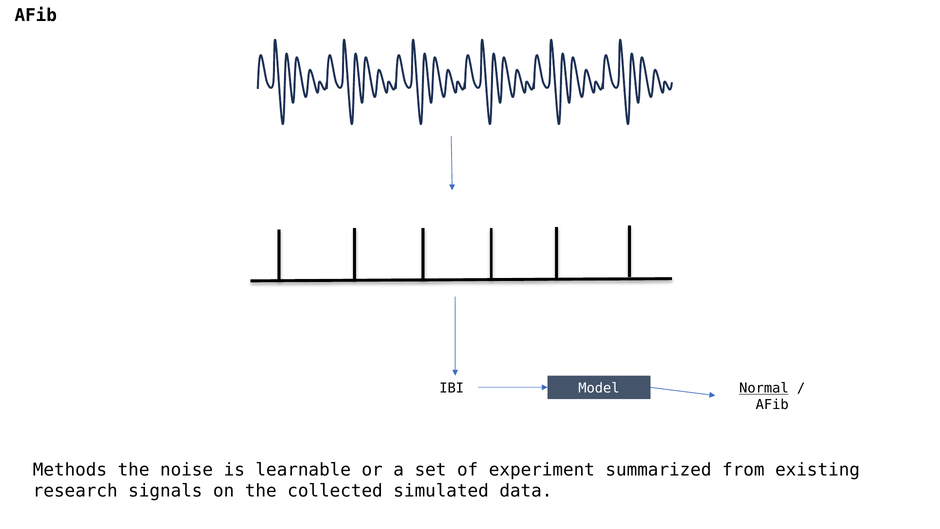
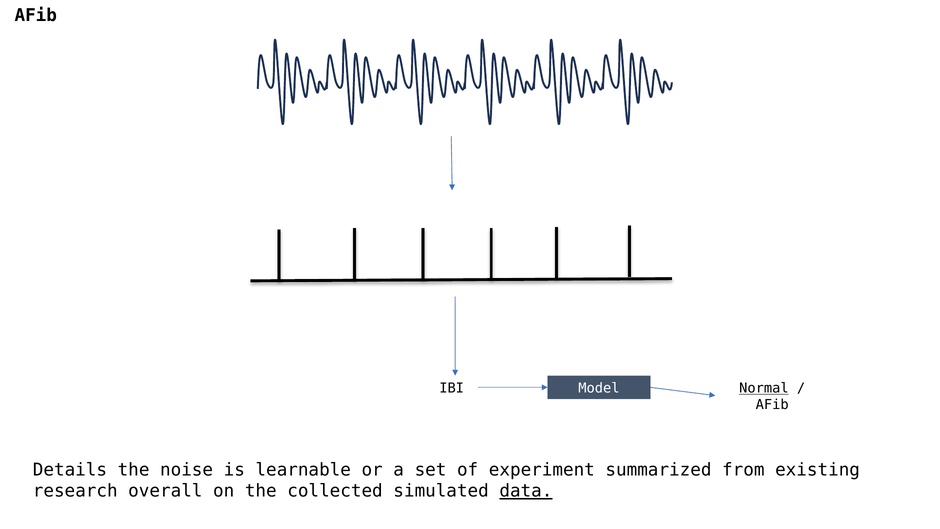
Methods: Methods -> Details (70, 470)
signals: signals -> overall (165, 491)
data underline: none -> present (526, 491)
